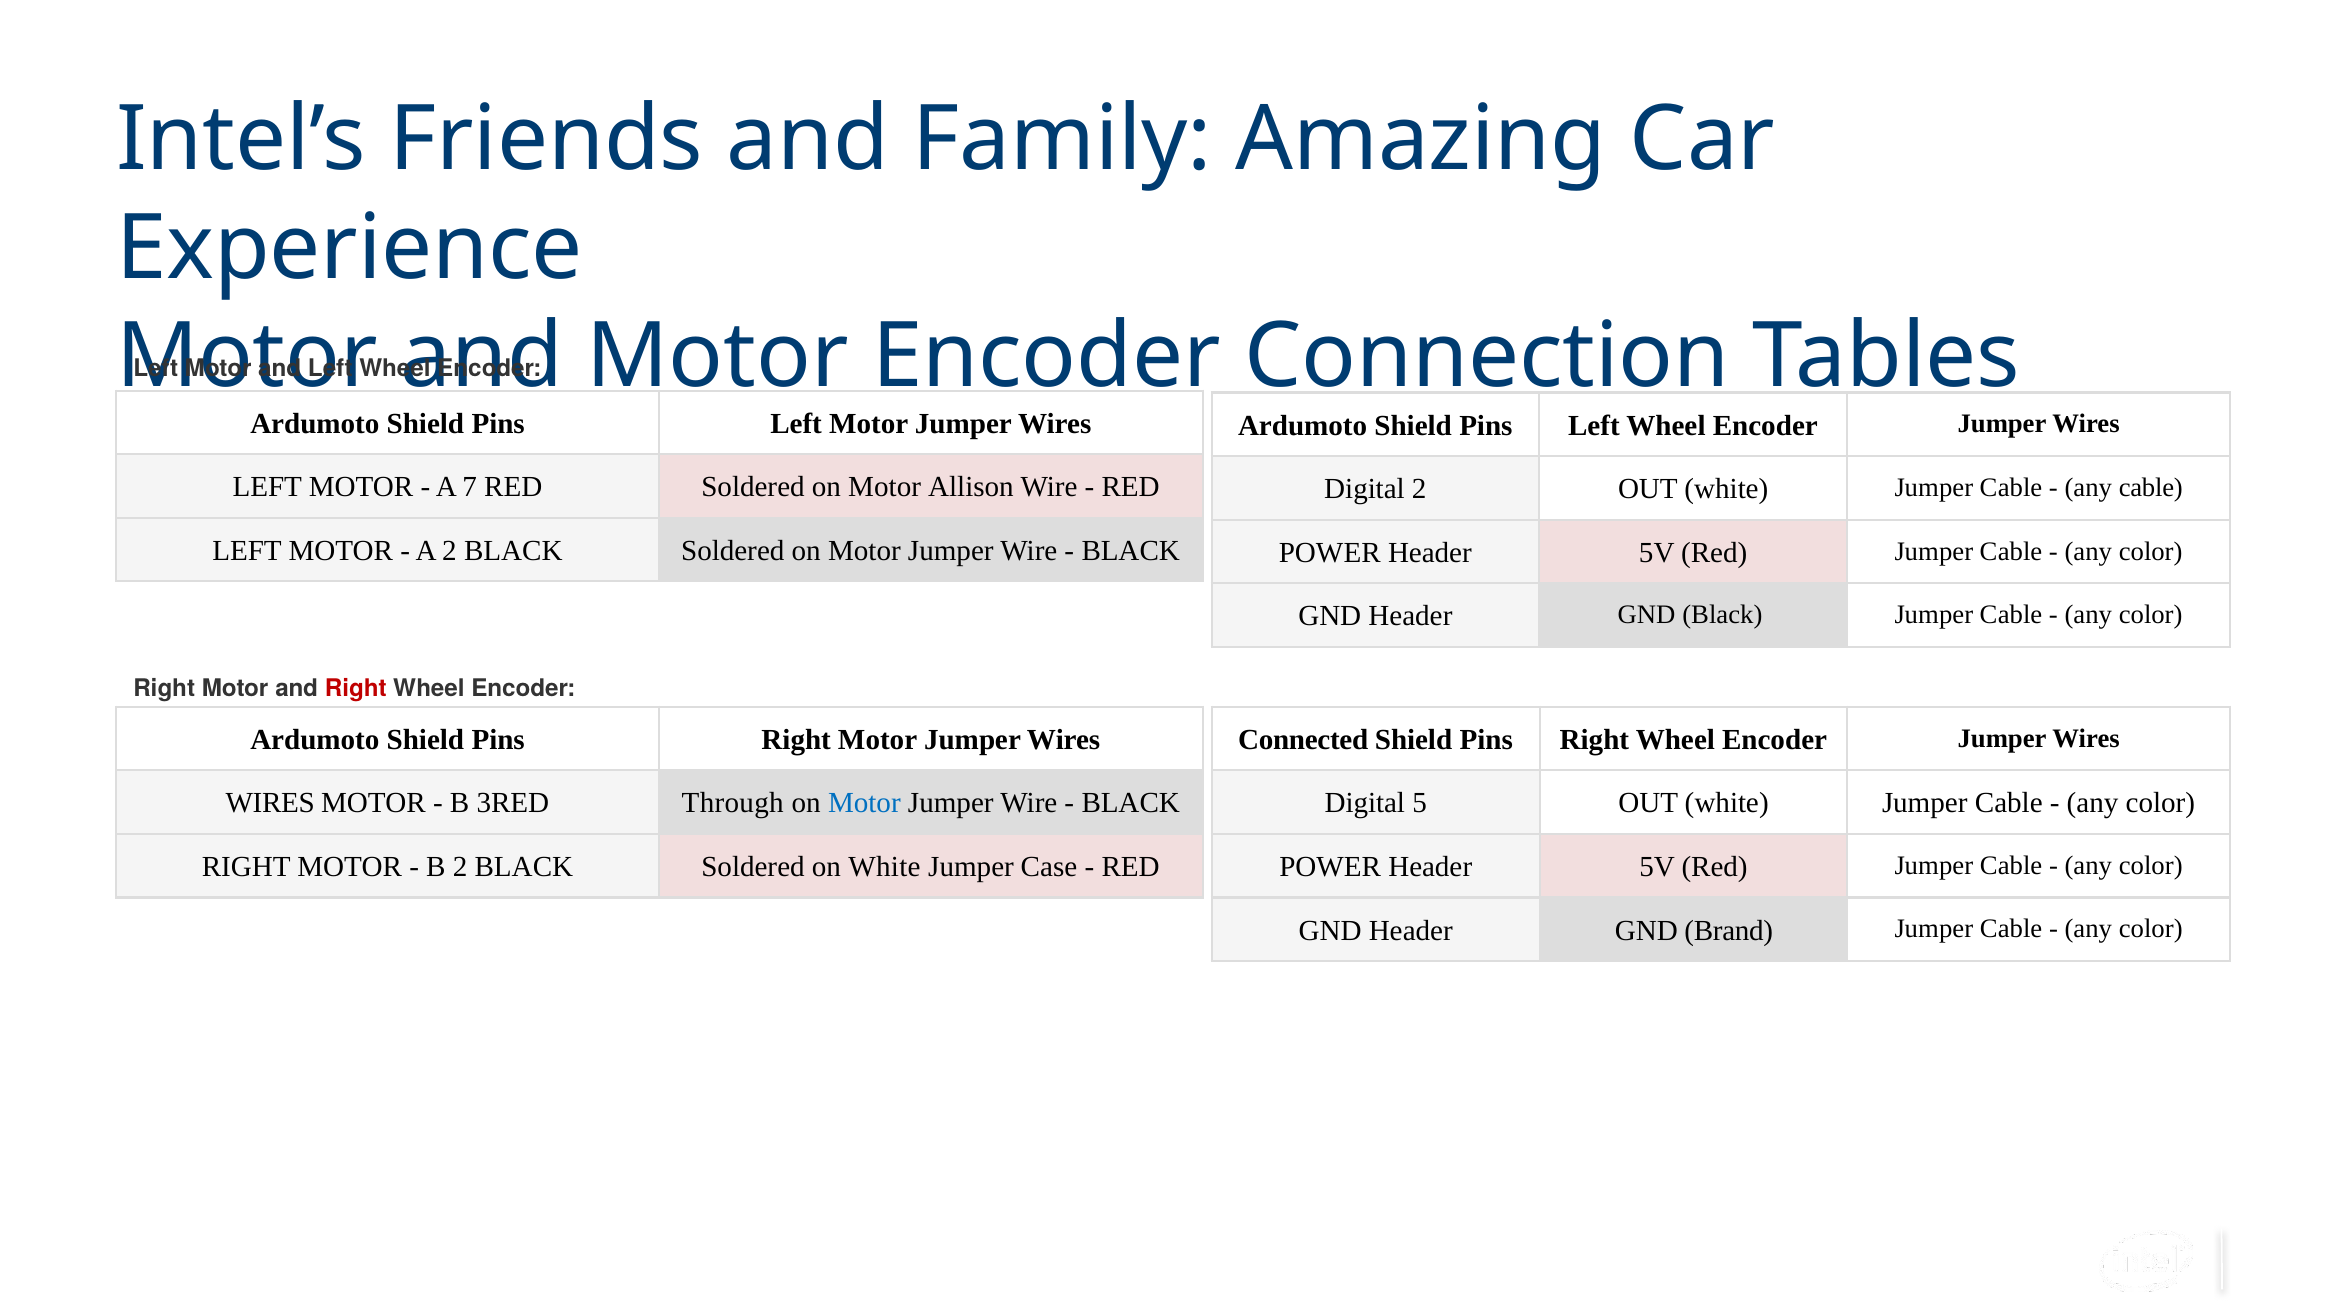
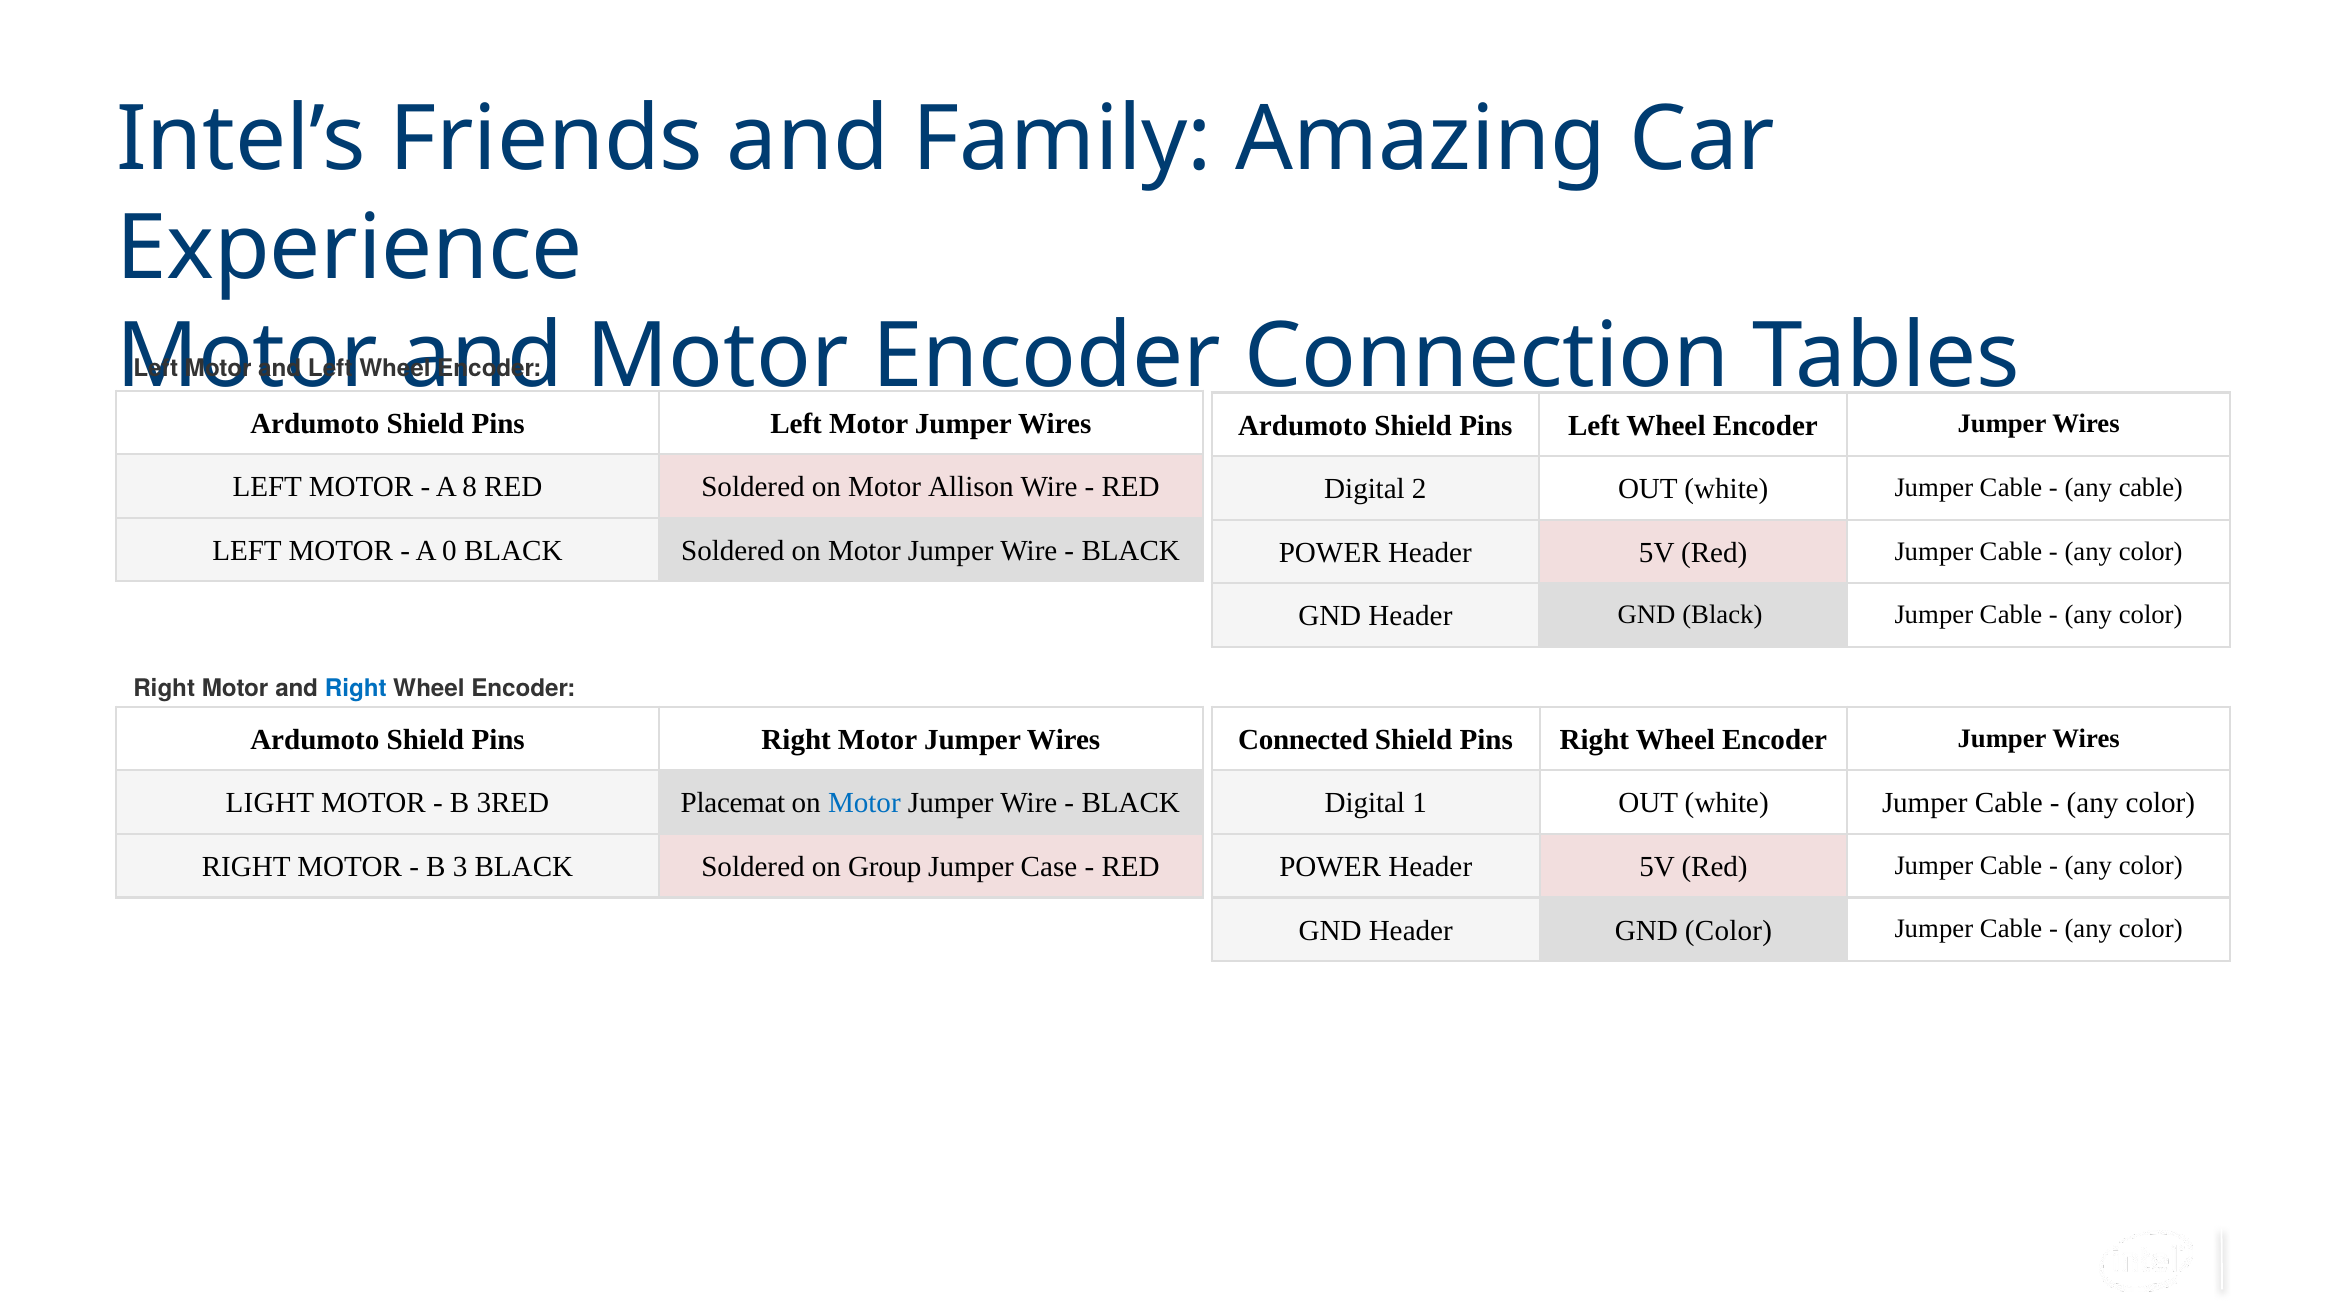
7: 7 -> 8 (470, 487)
A 2: 2 -> 0 (449, 551)
Right colour: red -> blue (356, 689)
WIRES: WIRES -> LIGHT (270, 804)
Through: Through -> Placemat (733, 804)
5: 5 -> 1 (1420, 804)
B 2: 2 -> 3 (460, 867)
on White: White -> Group (885, 867)
GND Brand: Brand -> Color (1729, 931)
